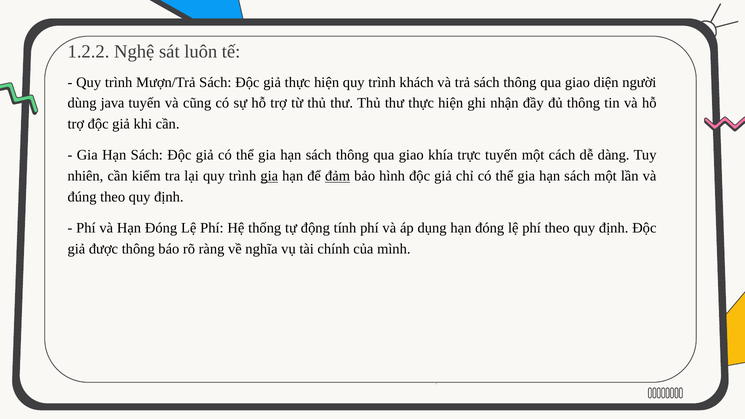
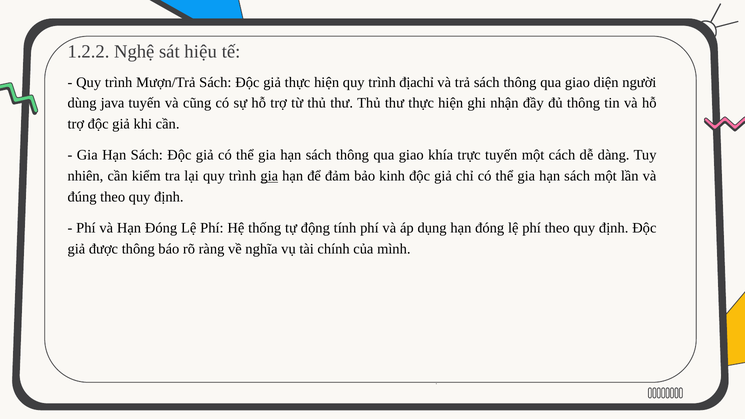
luôn: luôn -> hiệu (201, 52)
khách: khách -> địachỉ (417, 82)
đảm underline: present -> none (338, 176)
hình: hình -> kinh (392, 176)
